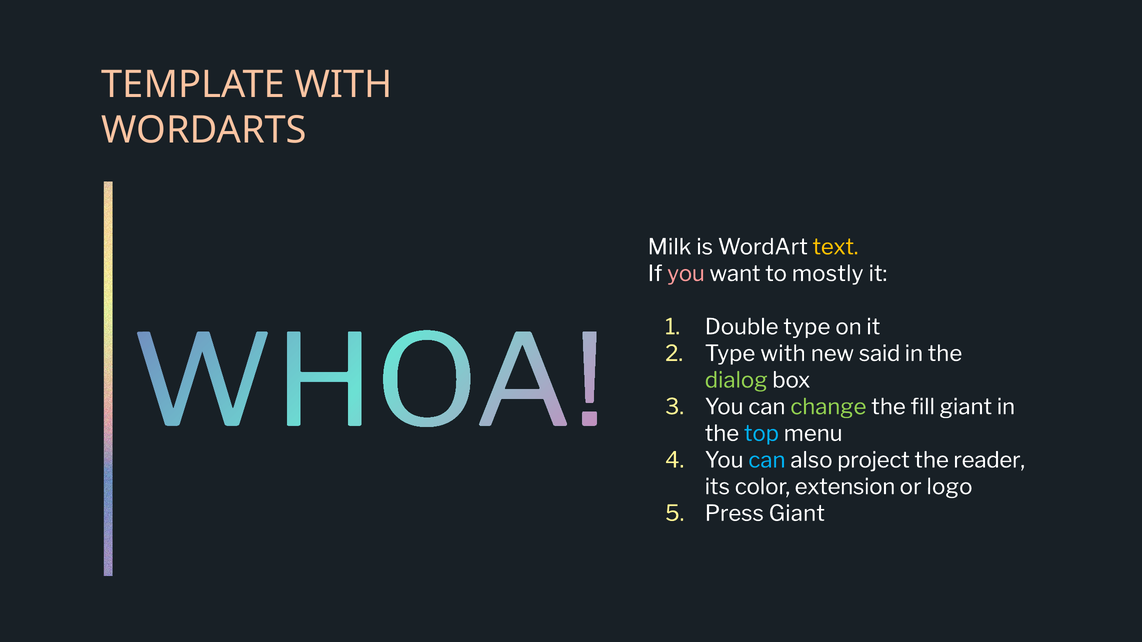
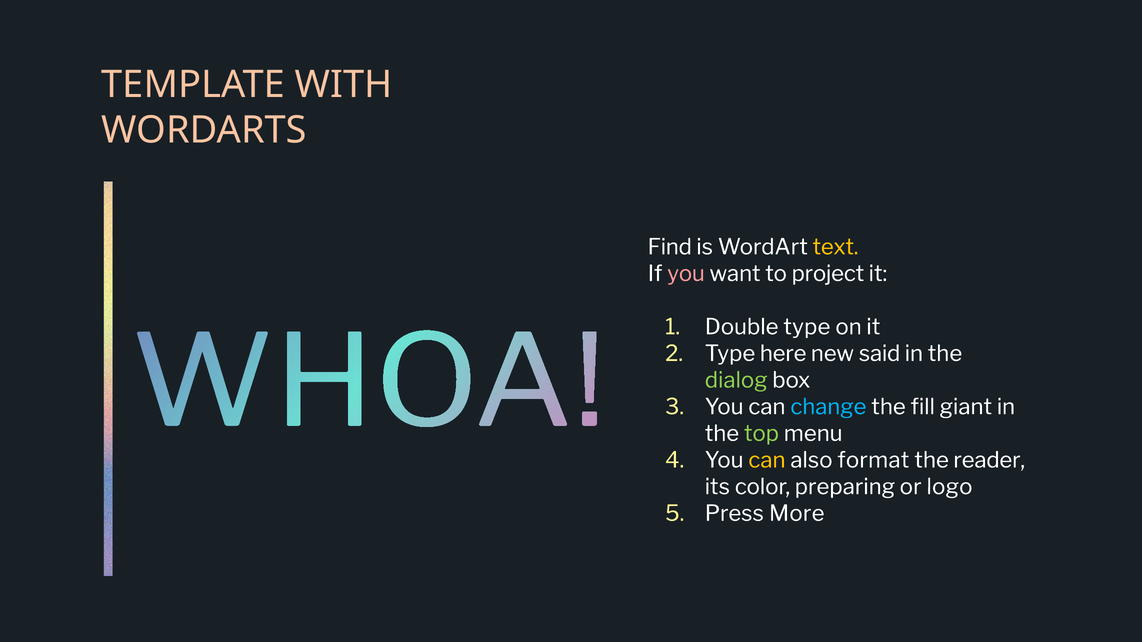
Milk: Milk -> Find (670, 247)
mostly: mostly -> project (828, 274)
Type with: with -> here (783, 354)
change colour: light green -> light blue (828, 407)
top colour: light blue -> light green (761, 434)
can colour: light blue -> yellow (767, 460)
project: project -> format (873, 460)
extension: extension -> preparing (845, 487)
Press Giant: Giant -> More (797, 514)
